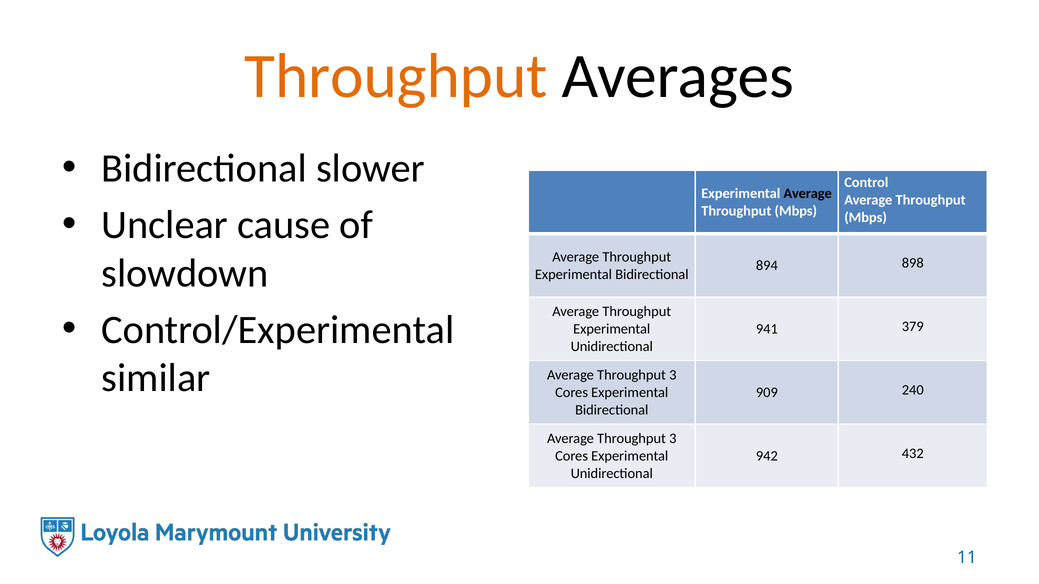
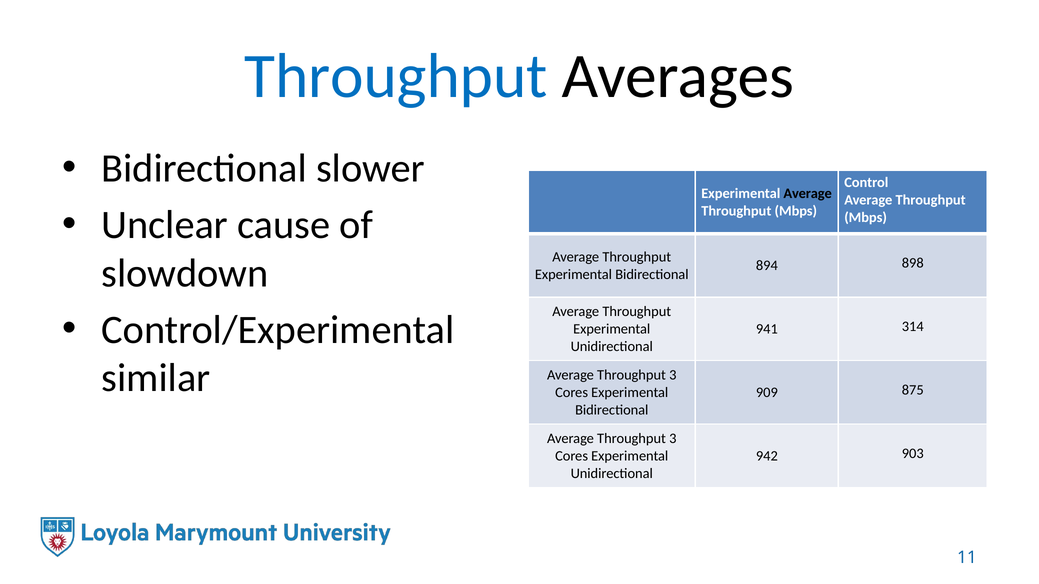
Throughput colour: orange -> blue (396, 77)
379: 379 -> 314 (913, 327)
240: 240 -> 875 (913, 390)
432: 432 -> 903 (913, 454)
